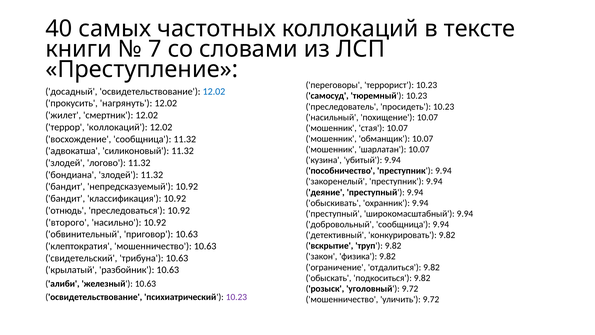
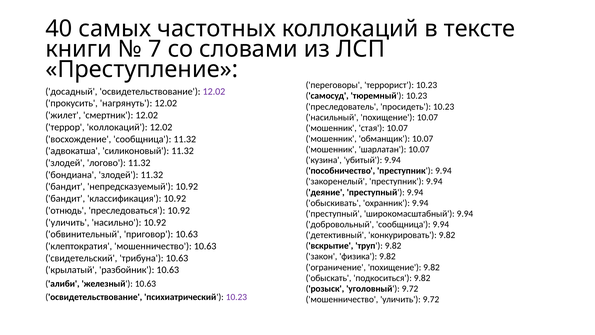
12.02 colour: blue -> purple (214, 91)
второго: второго -> уличить (67, 222)
ограничение отдалиться: отдалиться -> похищение (395, 267)
